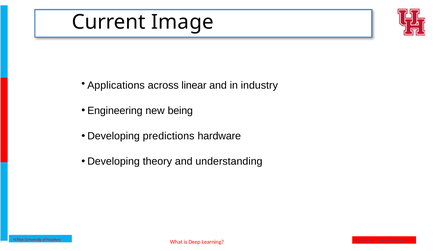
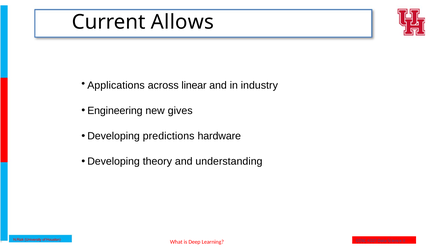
Image: Image -> Allows (182, 22)
being: being -> gives (180, 111)
